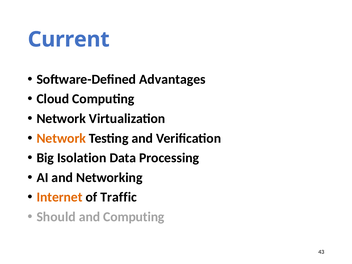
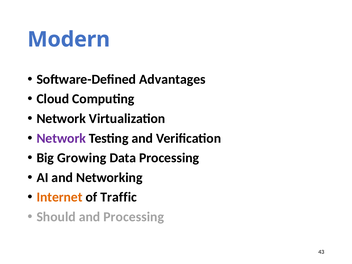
Current: Current -> Modern (69, 39)
Network colour: orange -> purple (61, 138)
Isolation: Isolation -> Growing (82, 158)
and Computing: Computing -> Processing (134, 217)
